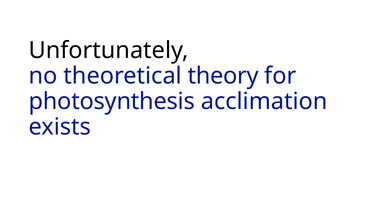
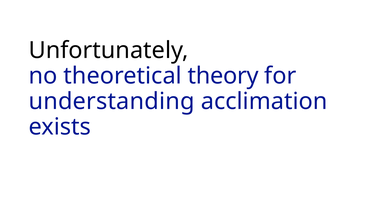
photosynthesis: photosynthesis -> understanding (112, 101)
